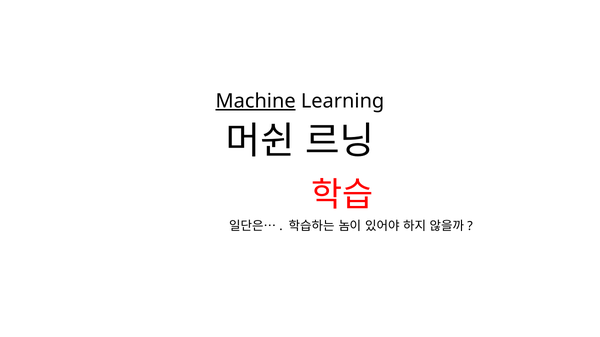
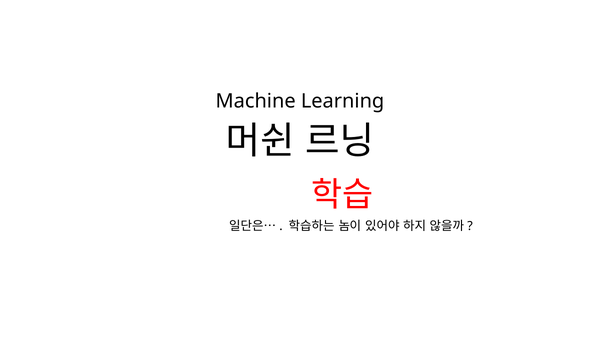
Machine underline: present -> none (256, 101)
